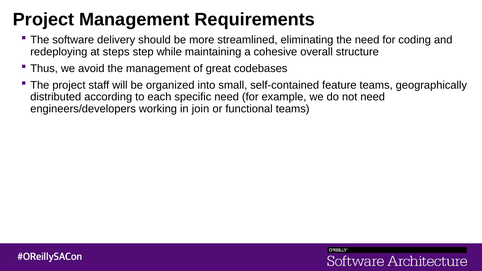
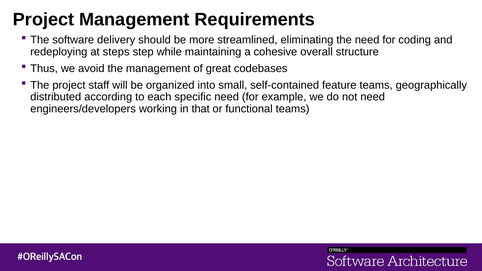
join: join -> that (201, 109)
